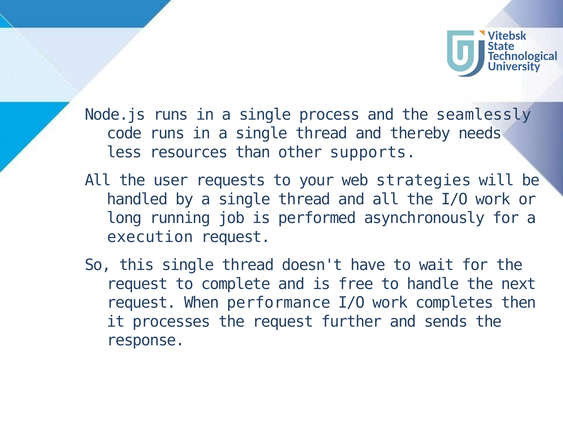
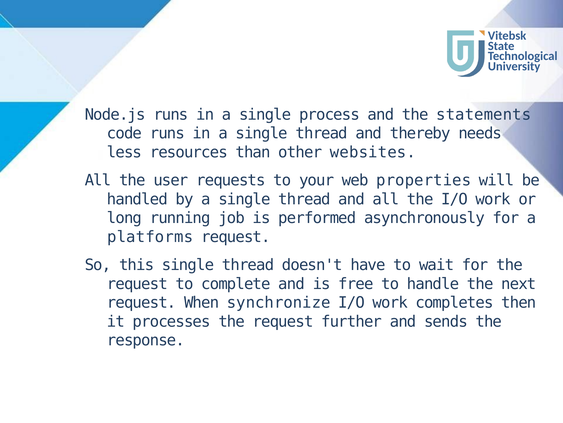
seamlessly: seamlessly -> statements (484, 114)
supports: supports -> websites (373, 152)
strategies: strategies -> properties (424, 180)
execution: execution -> platforms (150, 236)
performance: performance -> synchronize (279, 302)
